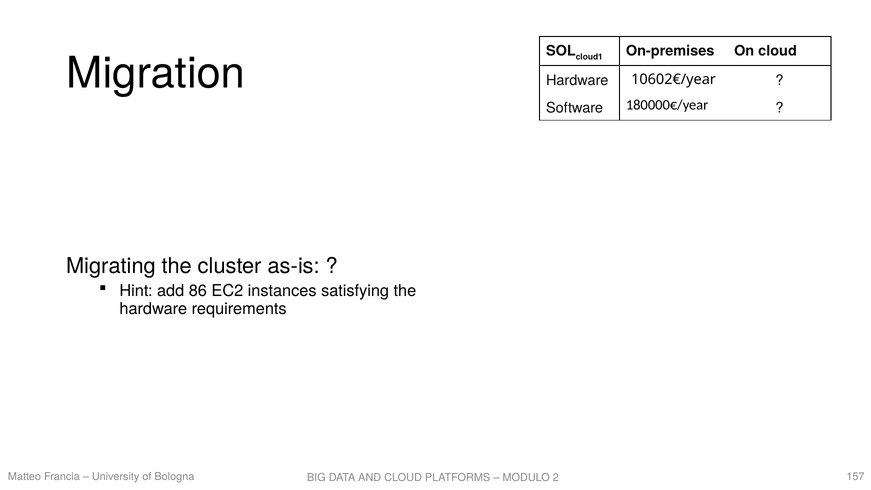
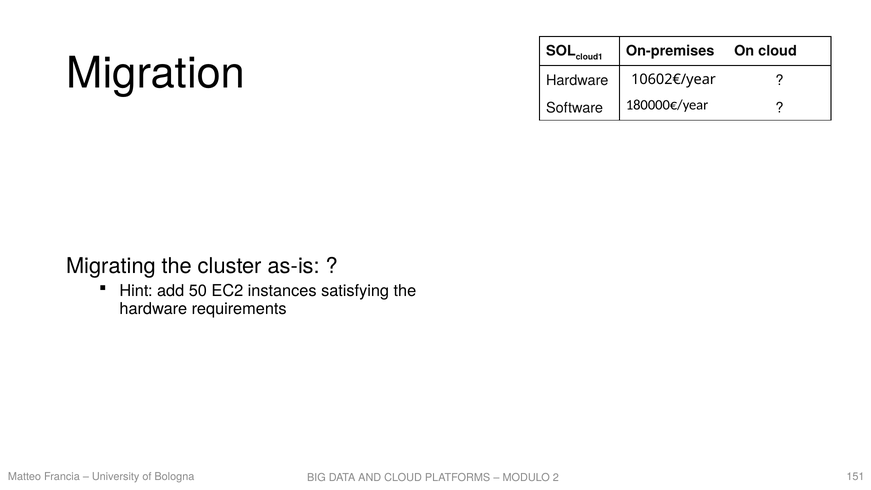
86: 86 -> 50 (198, 291)
157: 157 -> 151 (855, 476)
